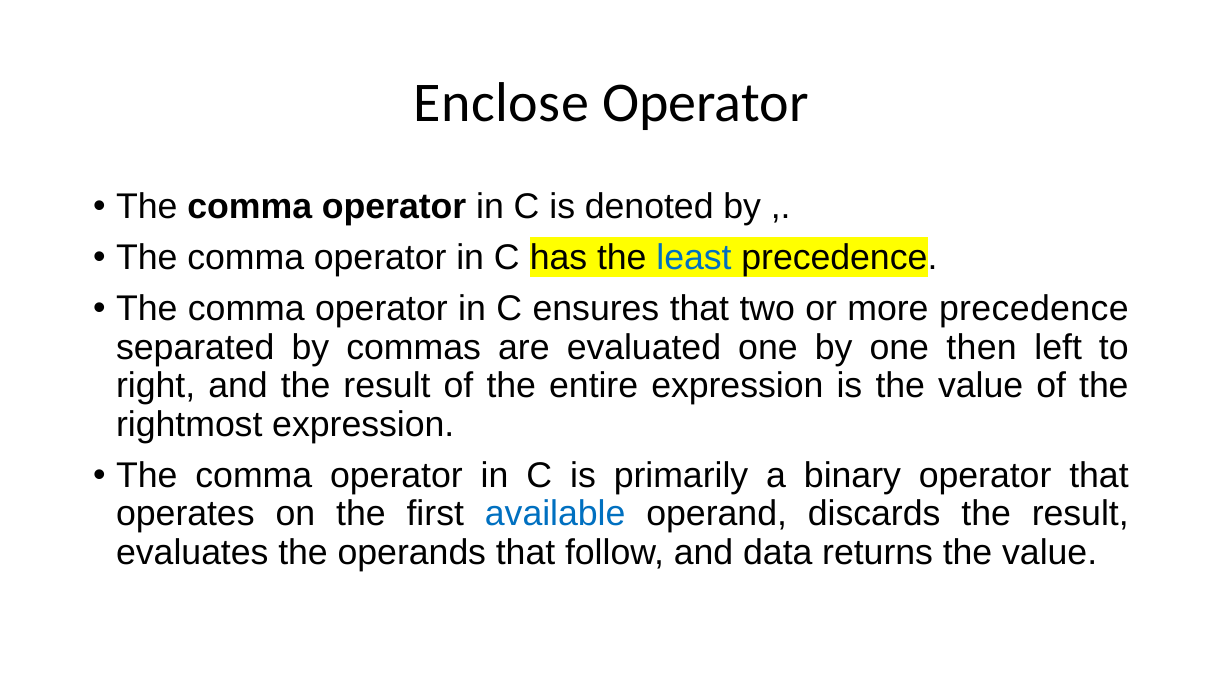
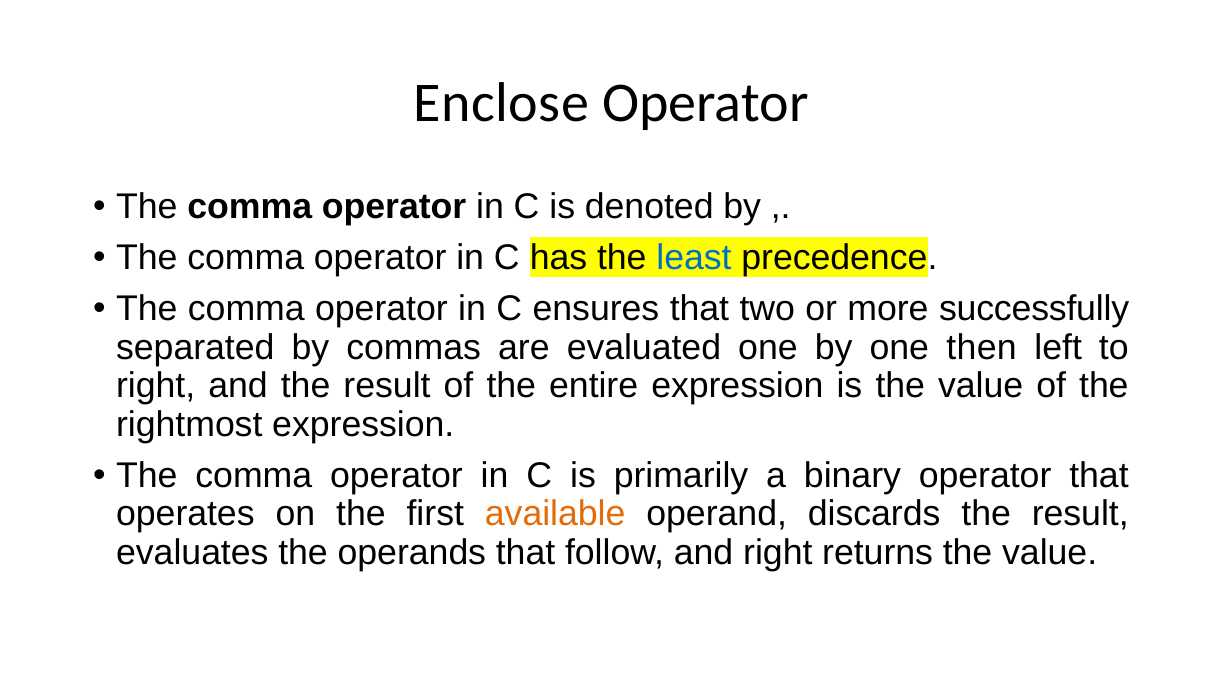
more precedence: precedence -> successfully (1034, 309)
available colour: blue -> orange (555, 514)
and data: data -> right (778, 553)
